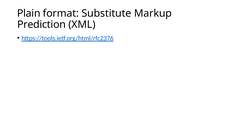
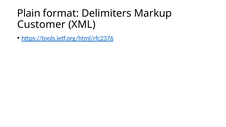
Substitute: Substitute -> Delimiters (106, 13)
Prediction: Prediction -> Customer (41, 25)
